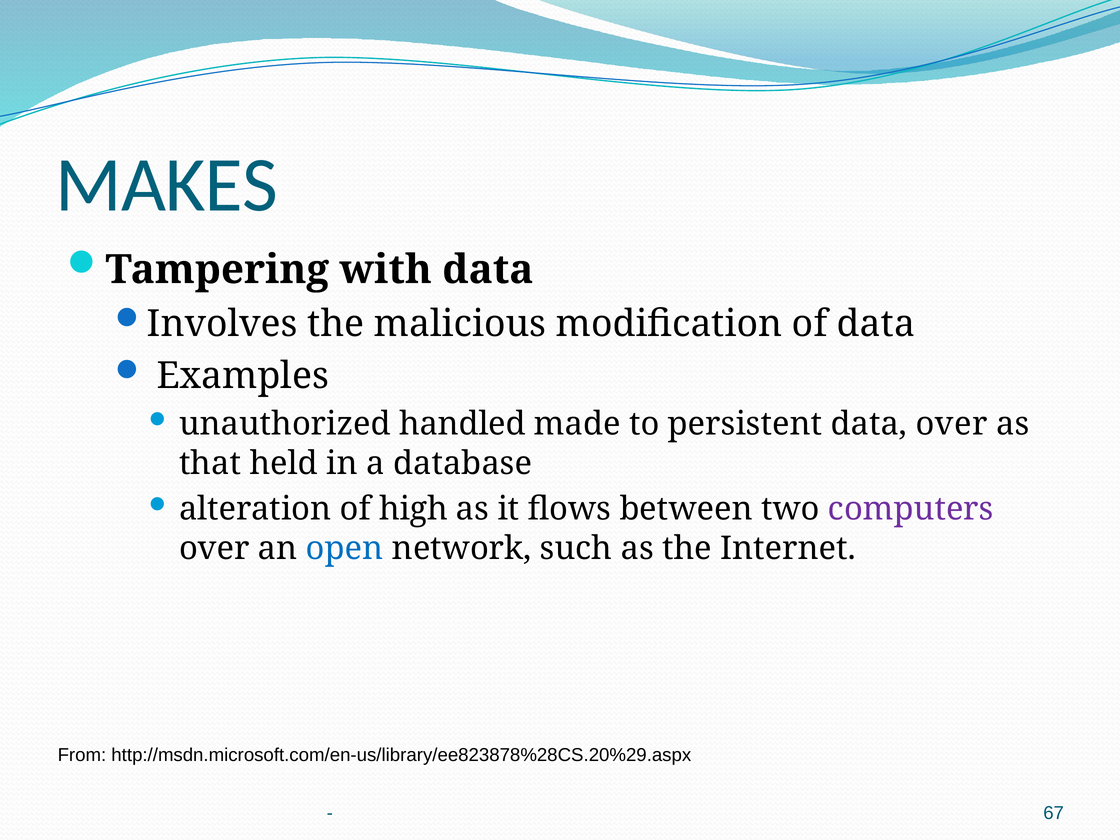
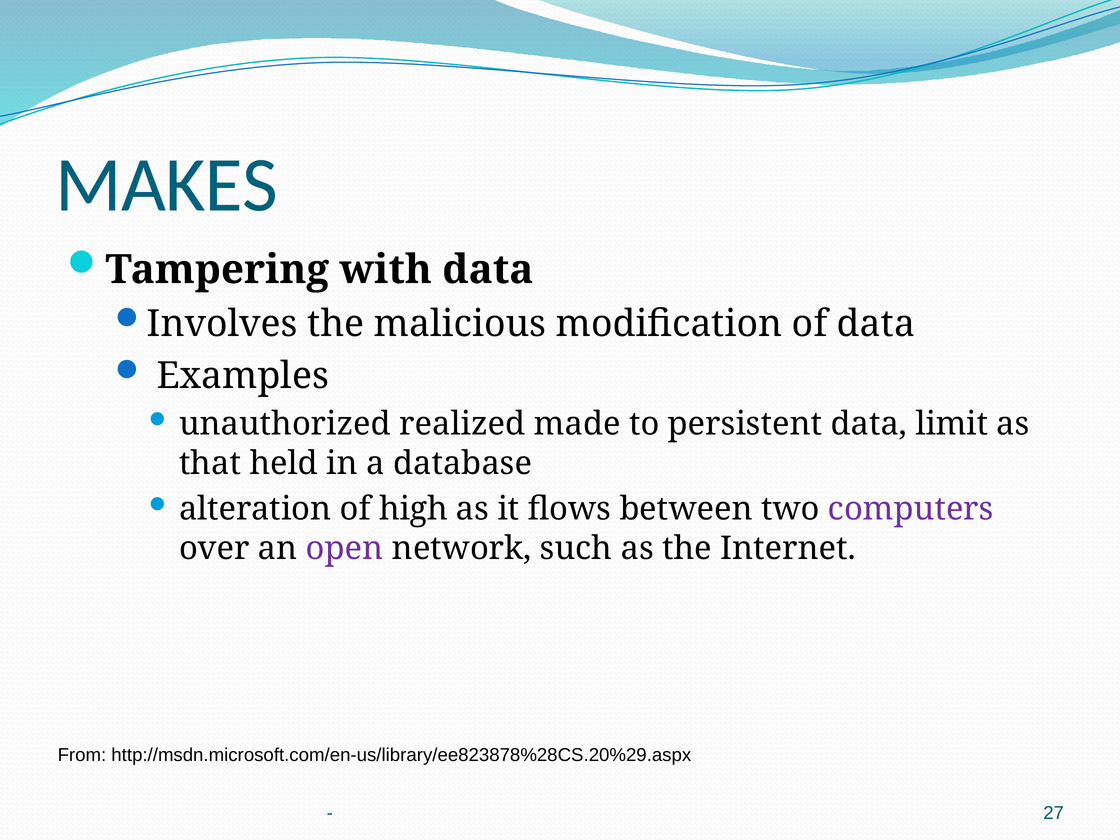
handled: handled -> realized (462, 424)
data over: over -> limit (952, 424)
open colour: blue -> purple (345, 548)
67: 67 -> 27 (1054, 813)
